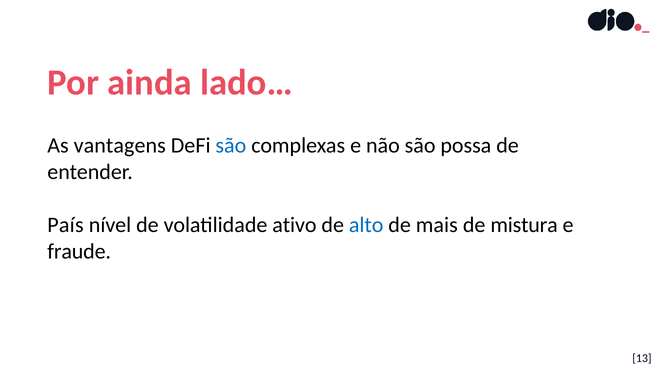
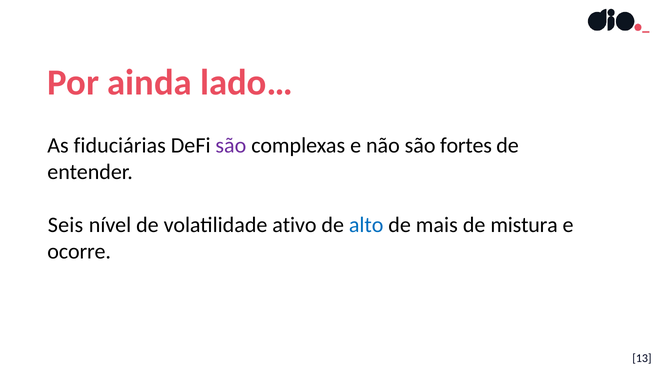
vantagens: vantagens -> fiduciárias (120, 145)
são colour: blue -> purple (231, 145)
possa: possa -> fortes (466, 145)
País: País -> Seis (66, 225)
fraude: fraude -> ocorre (79, 251)
